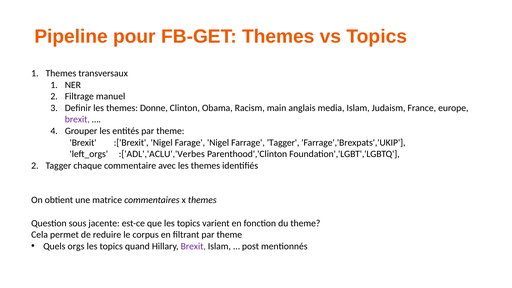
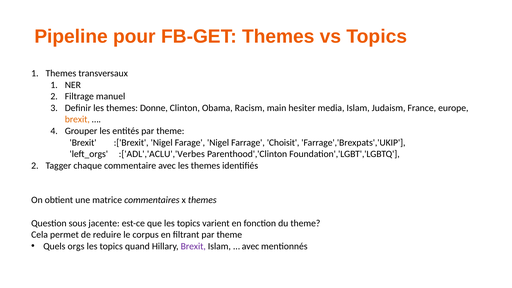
anglais: anglais -> hesiter (302, 108)
brexit colour: purple -> orange (77, 119)
Farrage Tagger: Tagger -> Choisit (283, 143)
post: post -> avec (251, 246)
